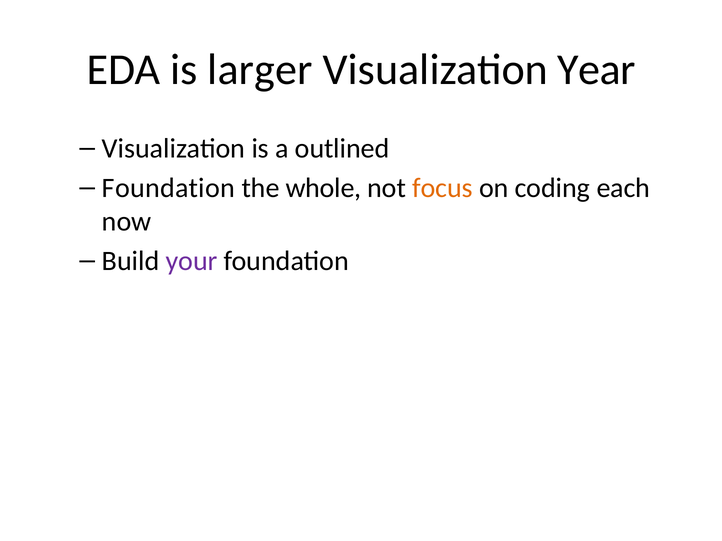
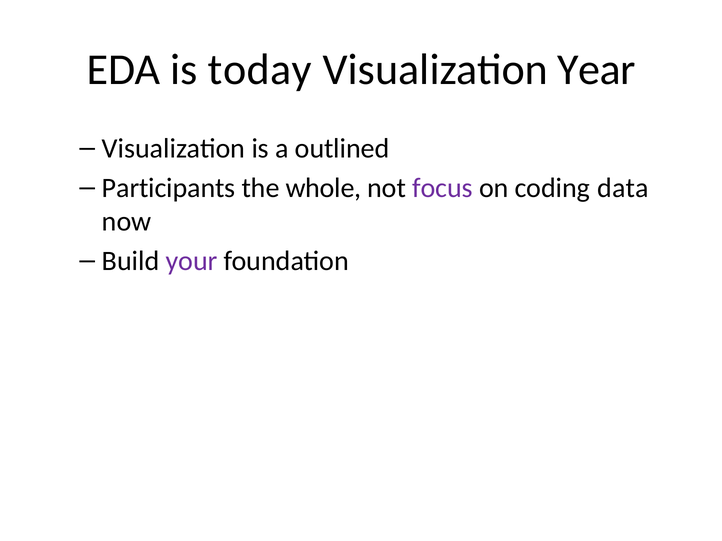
larger: larger -> today (260, 70)
Foundation: Foundation -> Participants (169, 188)
focus colour: orange -> purple (443, 188)
each: each -> data (623, 188)
